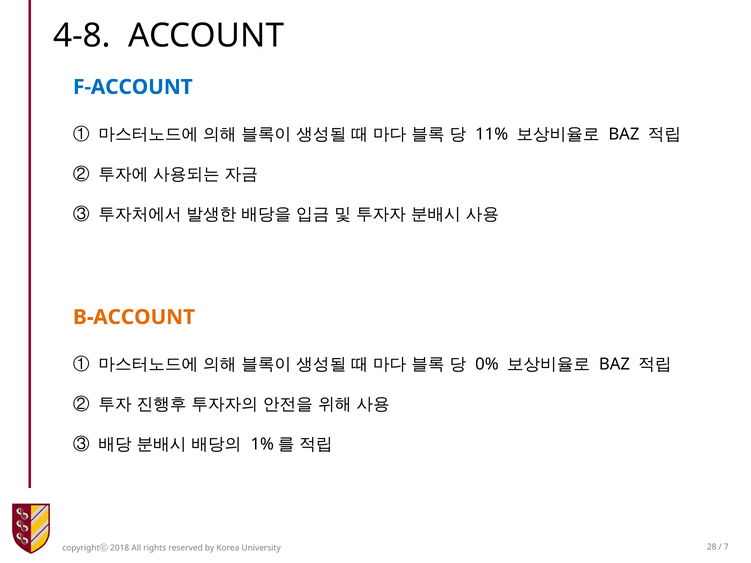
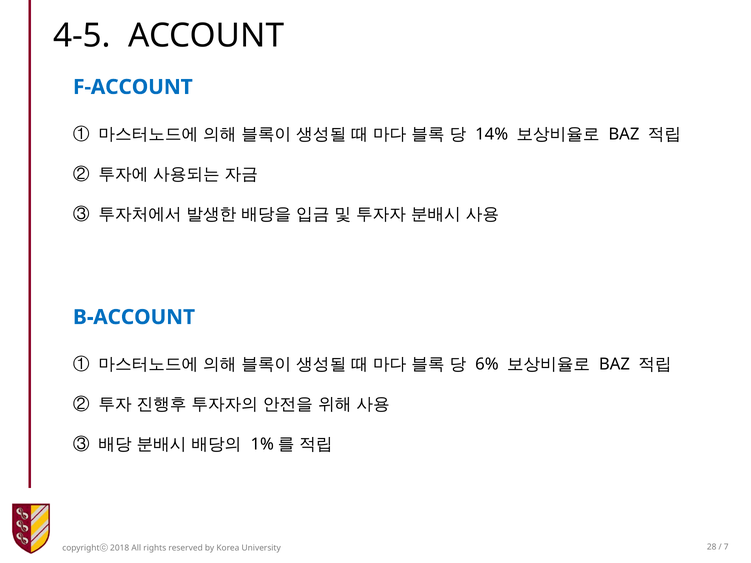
4-8: 4-8 -> 4-5 (82, 36)
11%: 11% -> 14% (492, 134)
B-ACCOUNT colour: orange -> blue (134, 317)
0%: 0% -> 6% (487, 365)
